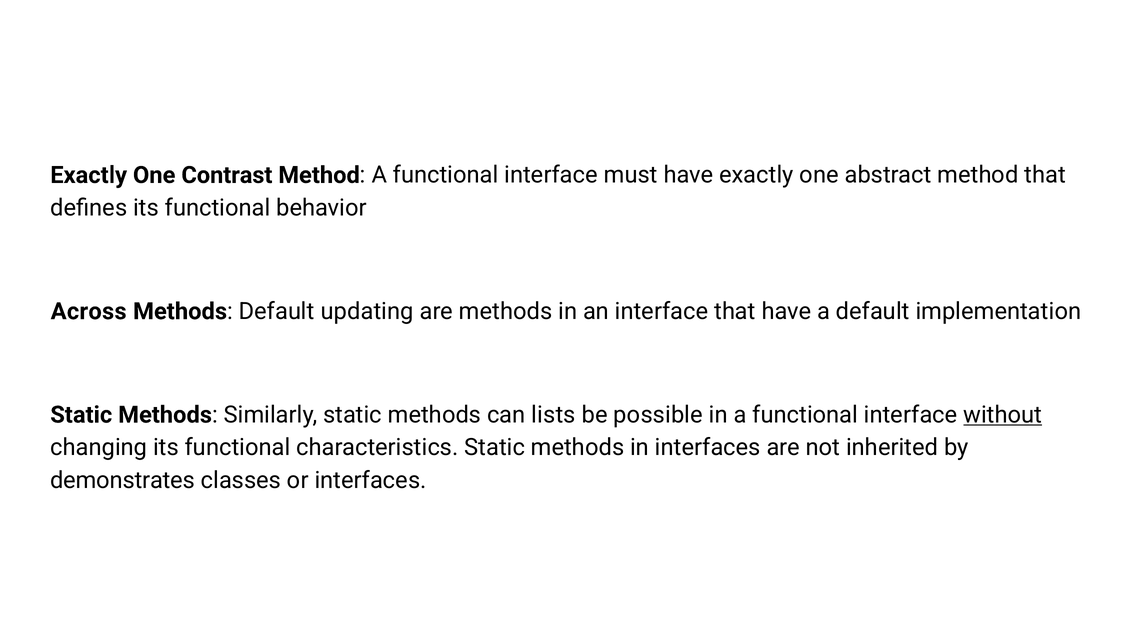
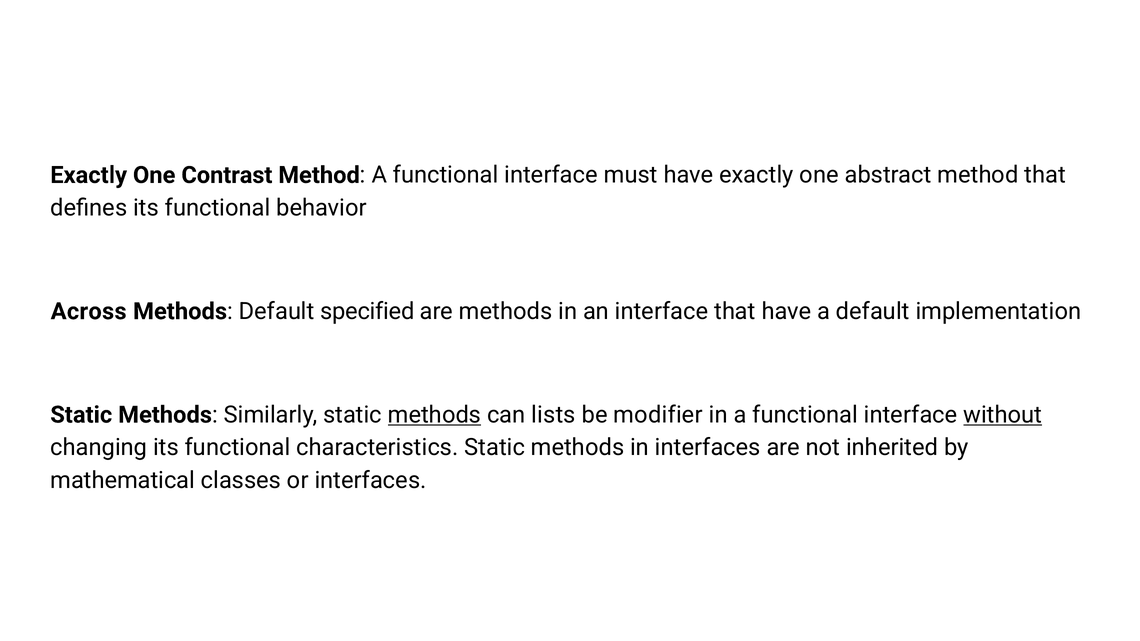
updating: updating -> specified (367, 311)
methods underline: none -> present (434, 415)
possible: possible -> modifier (658, 415)
demonstrates: demonstrates -> mathematical (123, 481)
